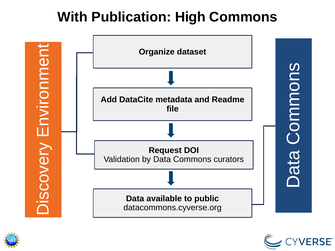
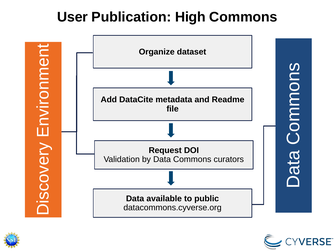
With: With -> User (73, 17)
